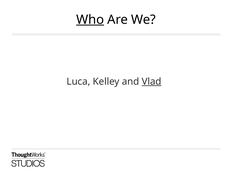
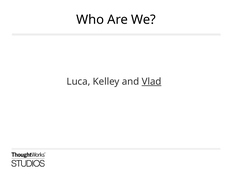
Who underline: present -> none (90, 20)
